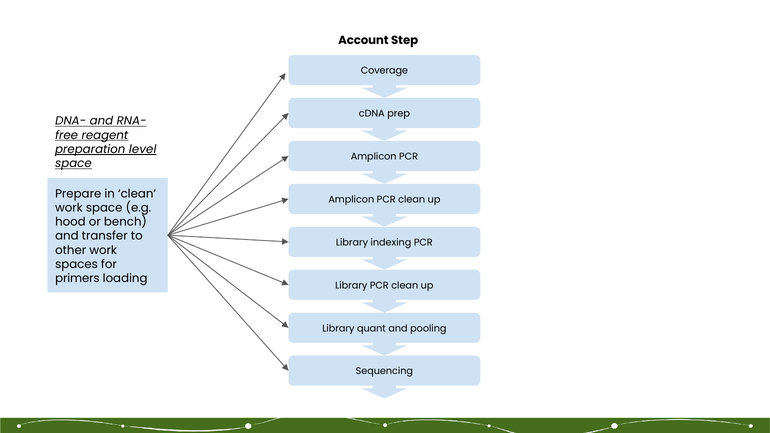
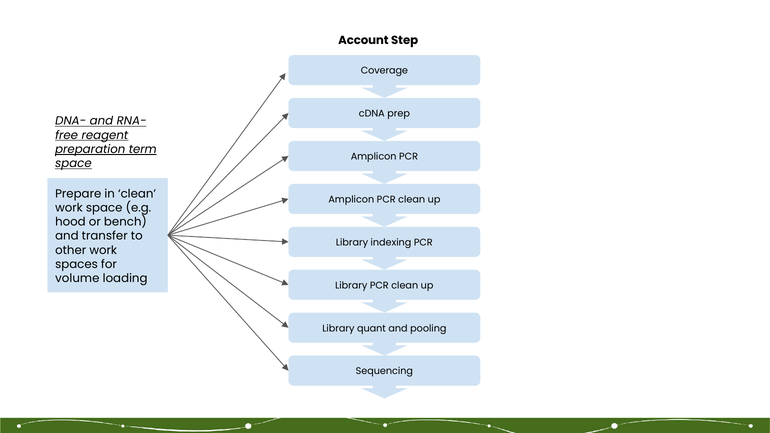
level: level -> term (143, 149)
primers: primers -> volume (77, 278)
